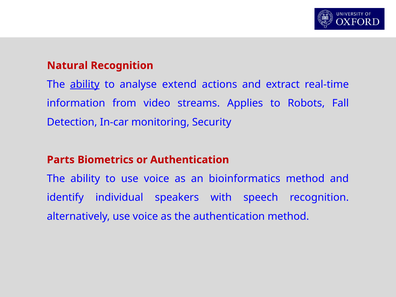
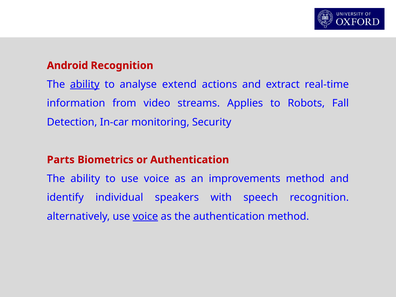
Natural: Natural -> Android (67, 66)
bioinformatics: bioinformatics -> improvements (245, 179)
voice underline: none -> present (145, 216)
